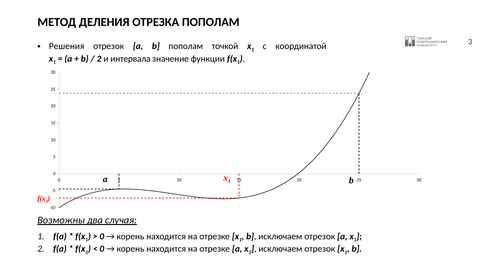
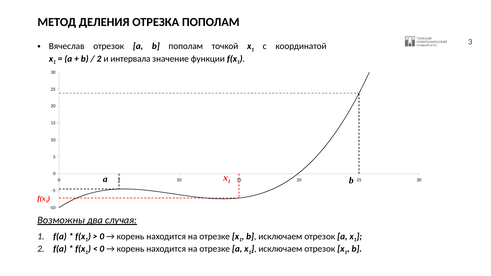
Решения: Решения -> Вячеслав (67, 46)
